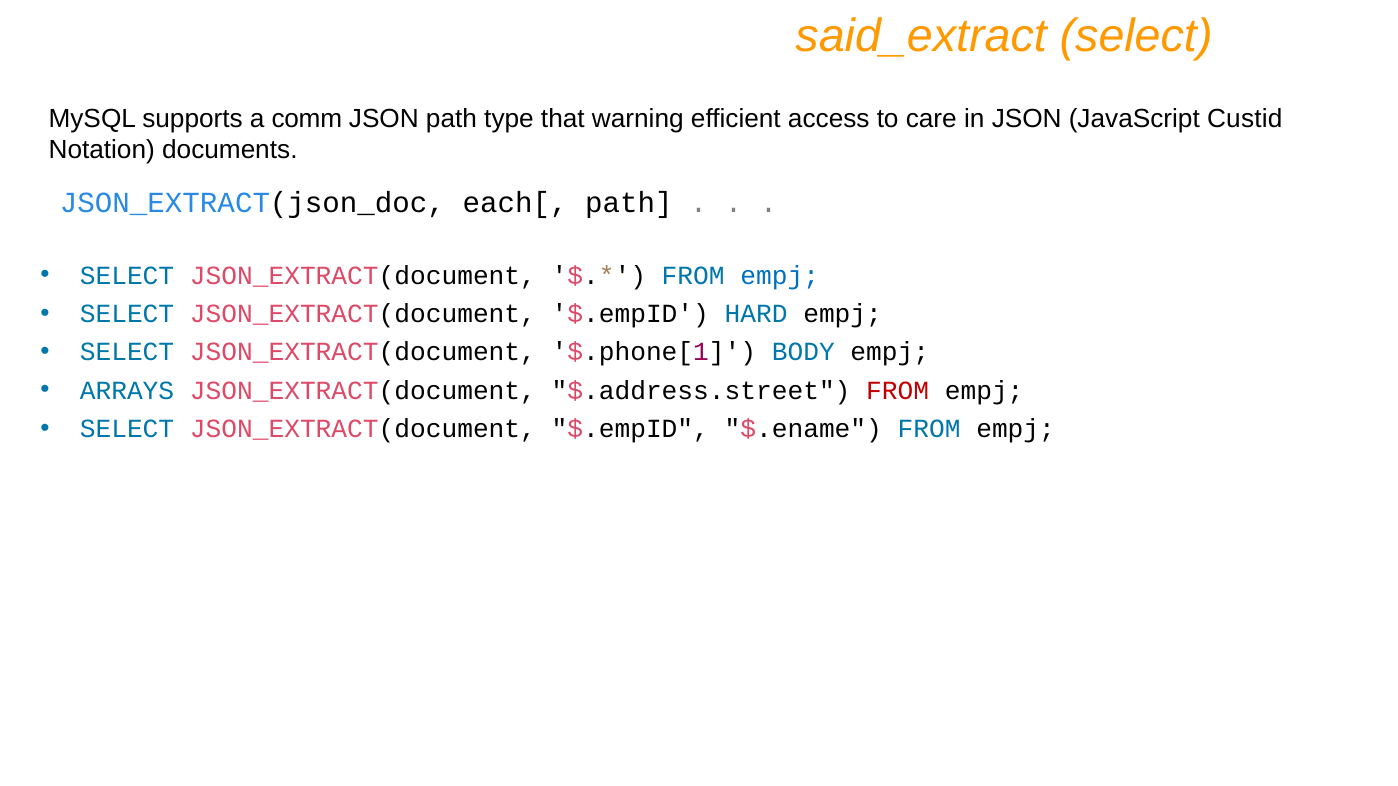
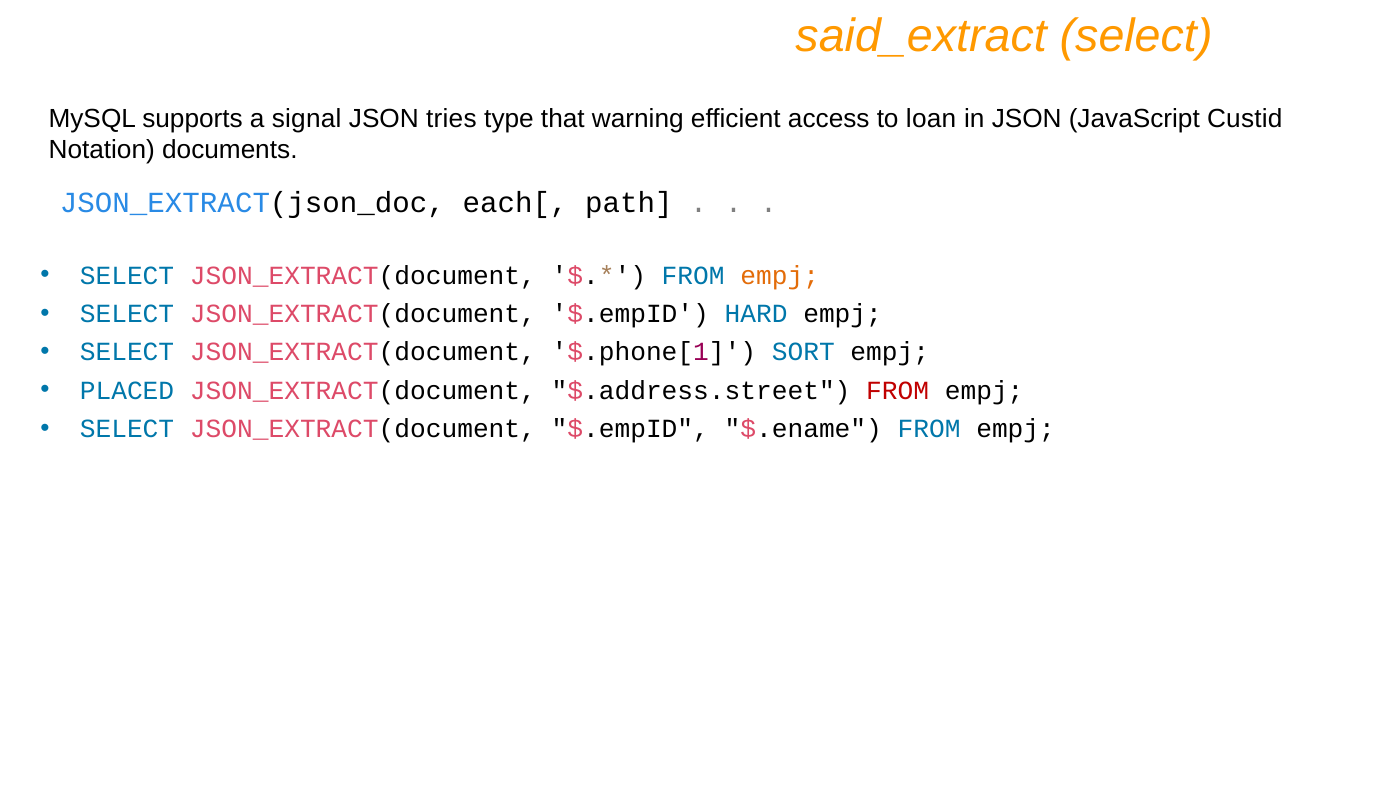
comm: comm -> signal (307, 119)
JSON path: path -> tries (451, 119)
care: care -> loan (931, 119)
empj colour: blue -> orange (780, 276)
BODY: BODY -> SORT (803, 353)
ARRAYS: ARRAYS -> PLACED (127, 391)
